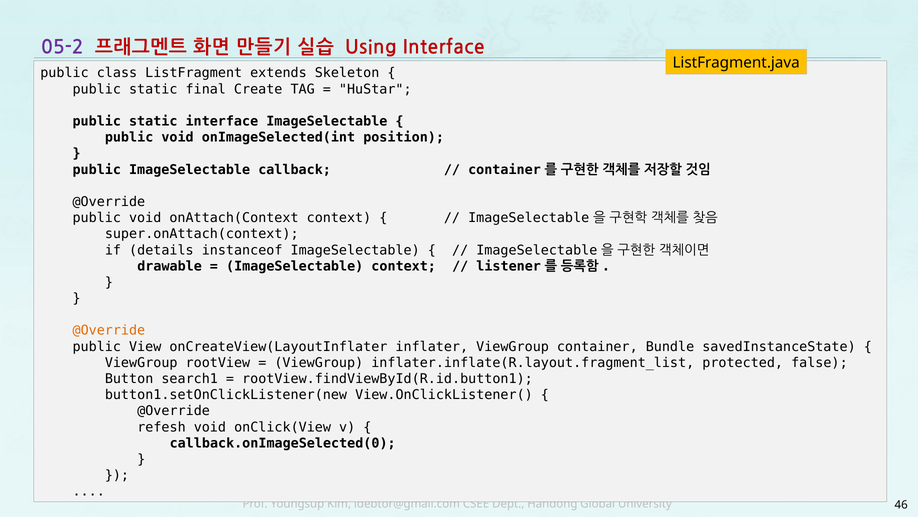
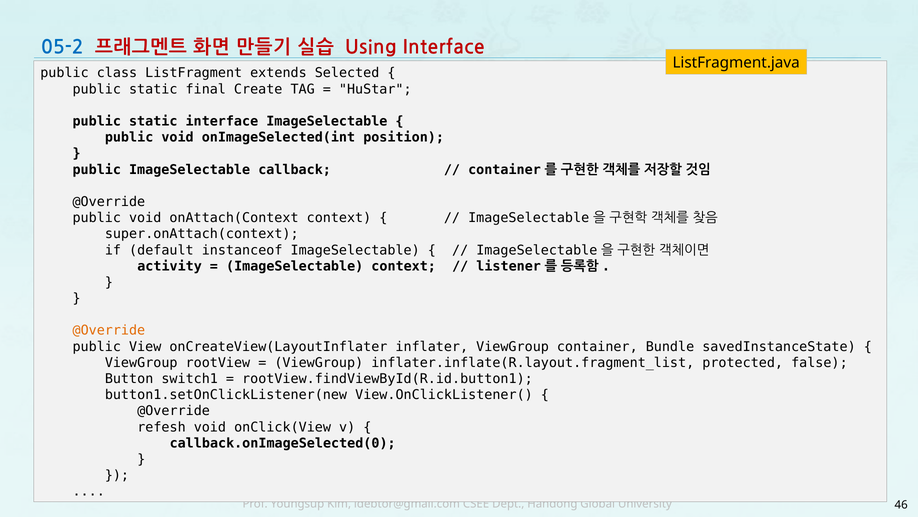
05-2 colour: purple -> blue (62, 47)
Skeleton: Skeleton -> Selected (347, 73)
details: details -> default (161, 250)
drawable: drawable -> activity (170, 266)
search1: search1 -> switch1 (190, 378)
